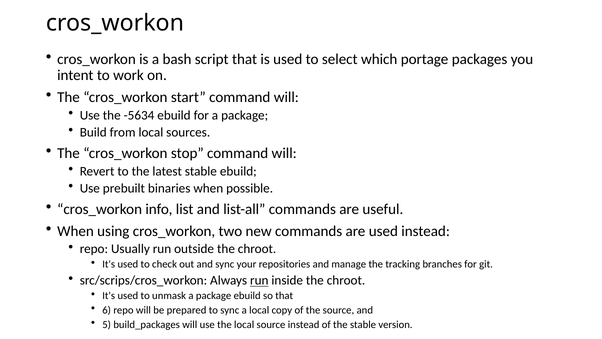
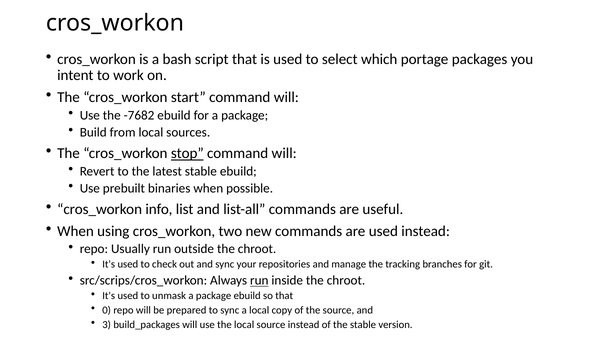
-5634: -5634 -> -7682 (139, 115)
stop underline: none -> present (187, 153)
6: 6 -> 0 (107, 310)
5: 5 -> 3 (107, 324)
